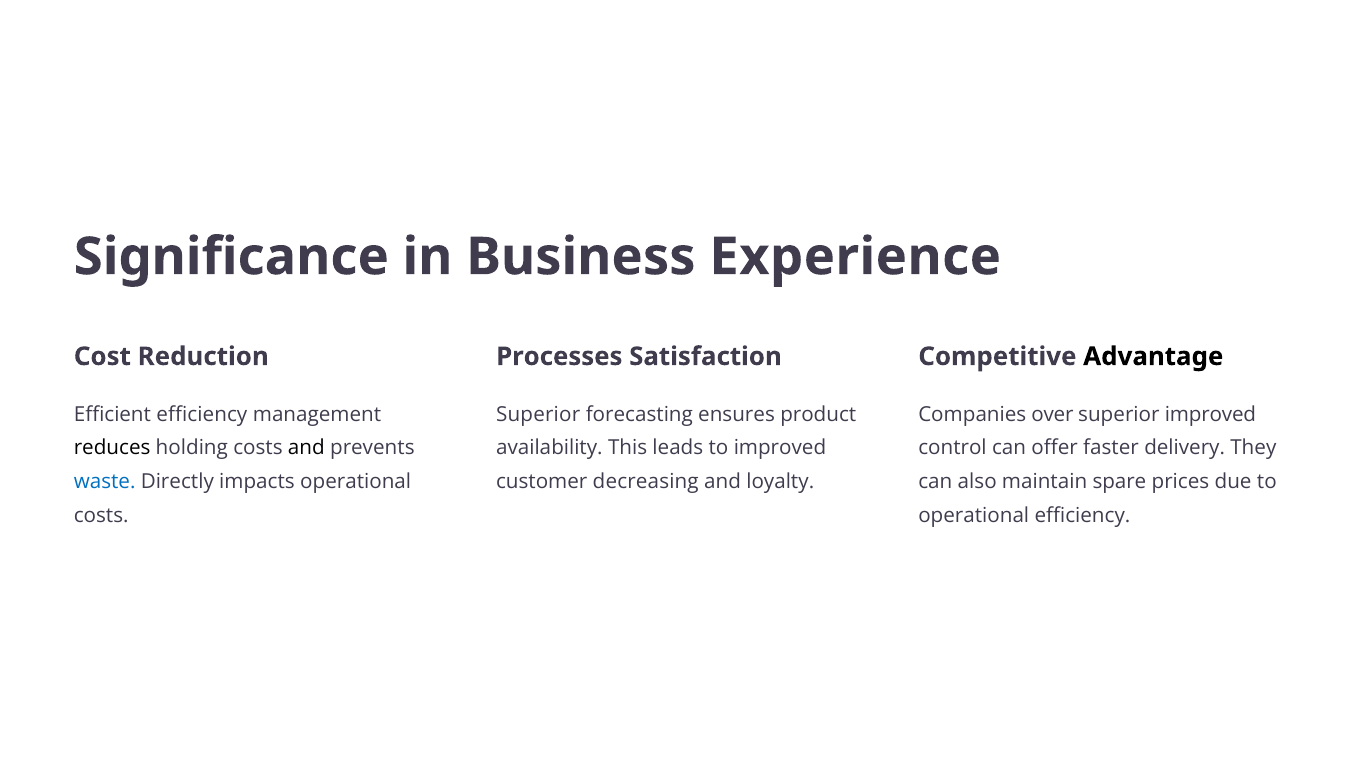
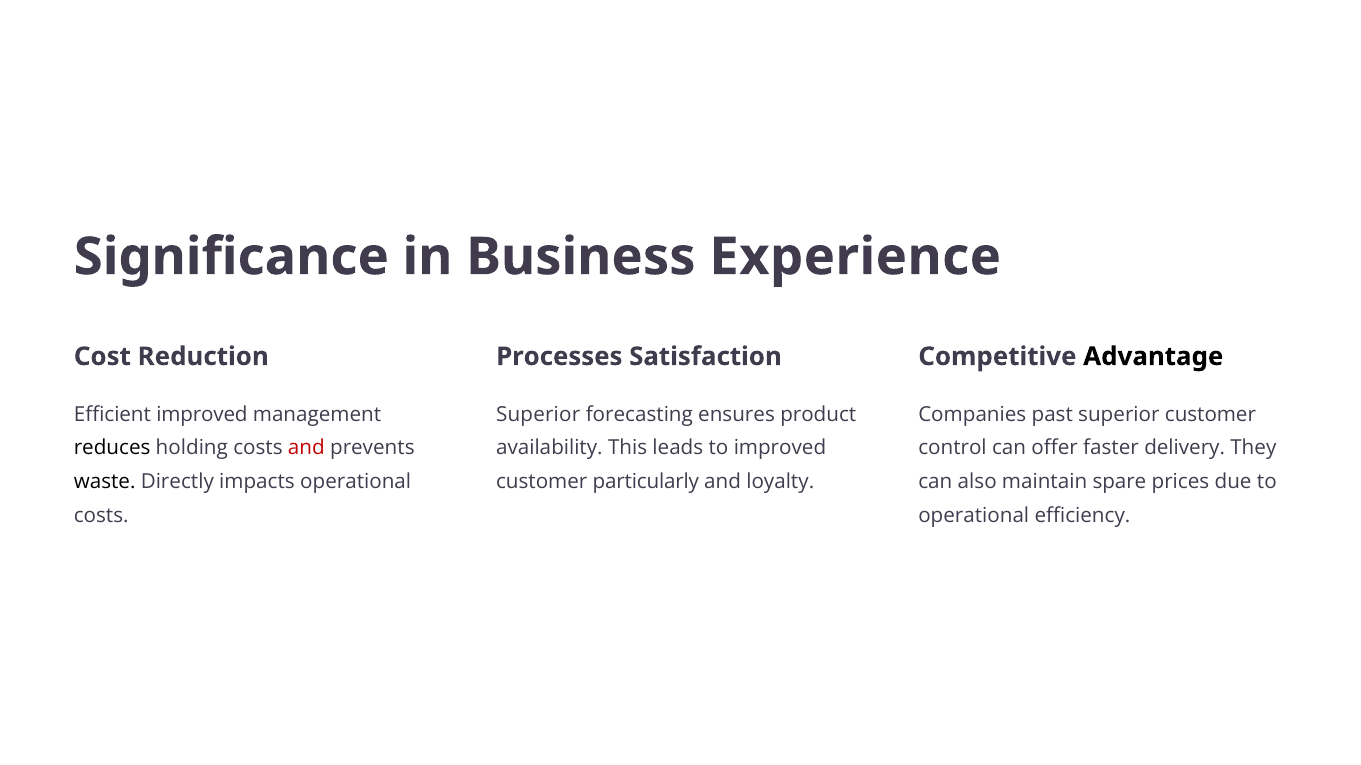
Efficient efficiency: efficiency -> improved (202, 415)
over: over -> past (1052, 415)
superior improved: improved -> customer (1210, 415)
and colour: black -> red (306, 448)
waste colour: blue -> black (105, 482)
decreasing: decreasing -> particularly (646, 482)
